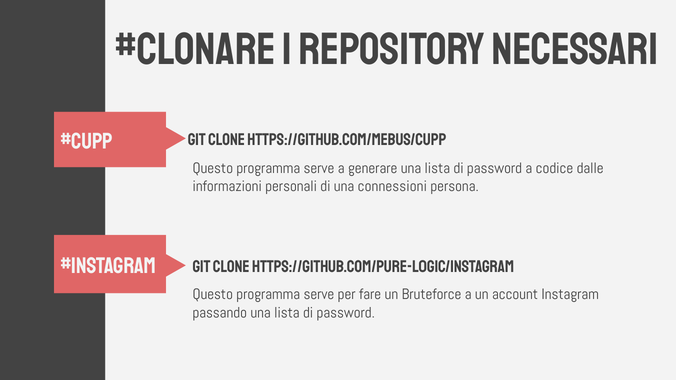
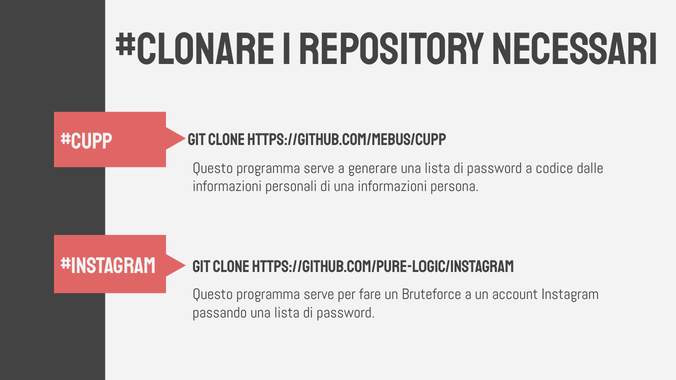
una connessioni: connessioni -> informazioni (392, 187)
